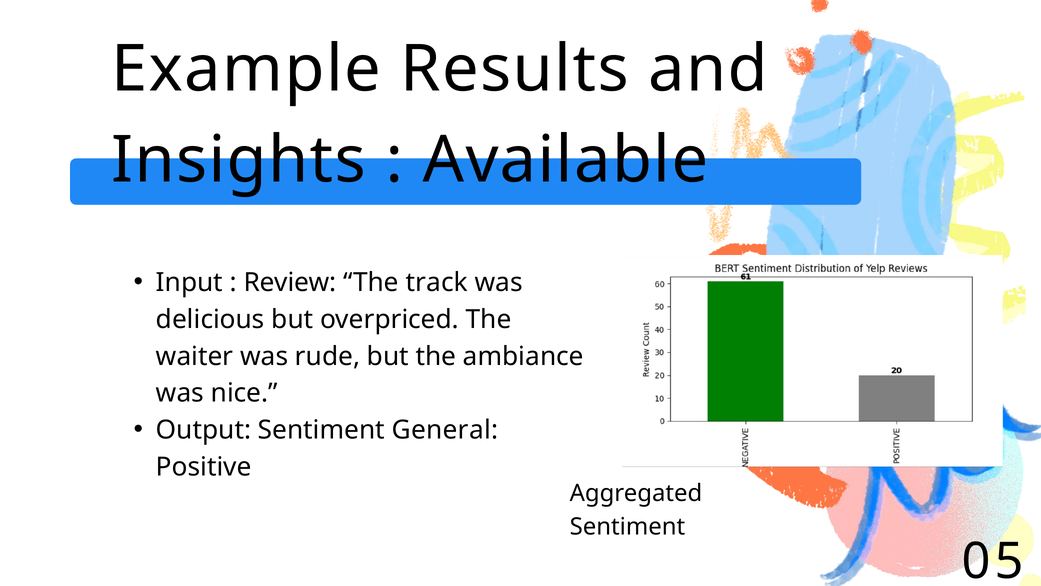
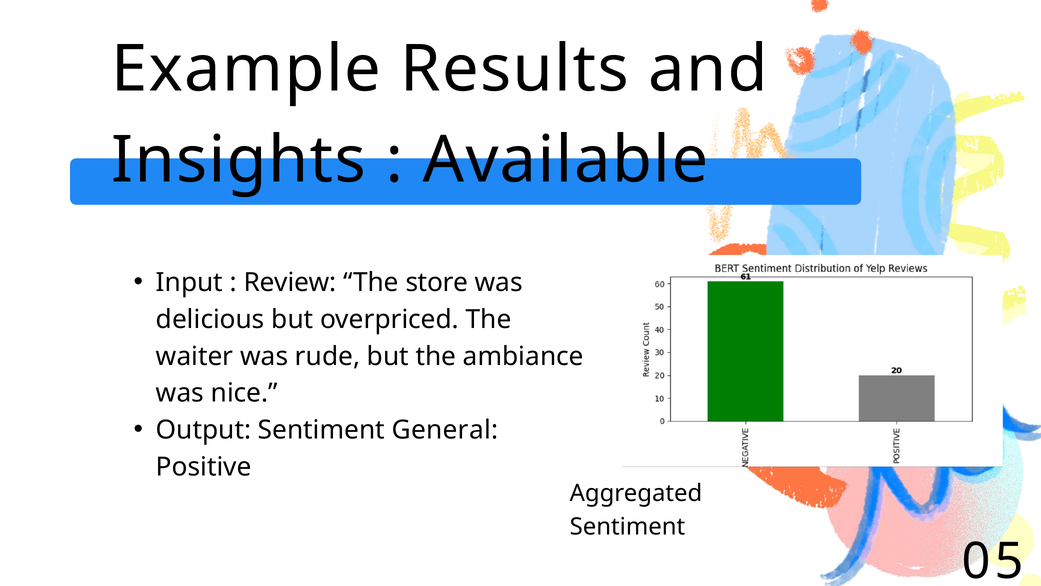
track: track -> store (437, 282)
